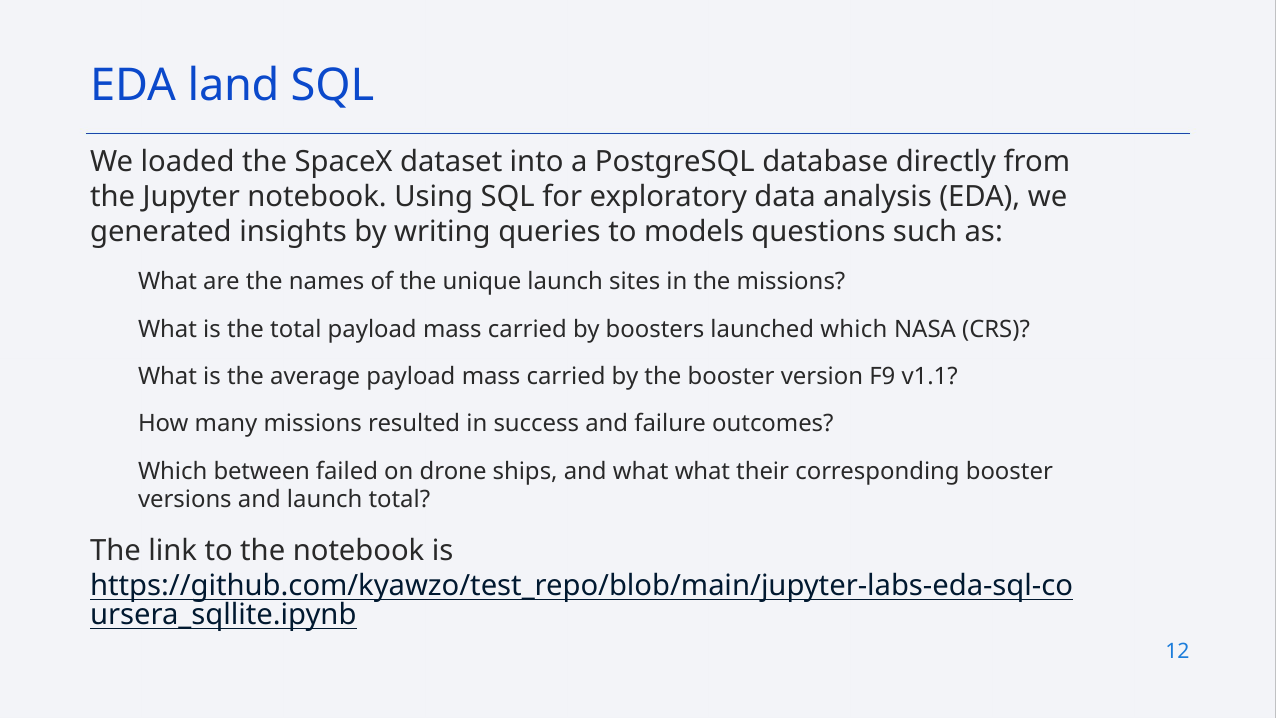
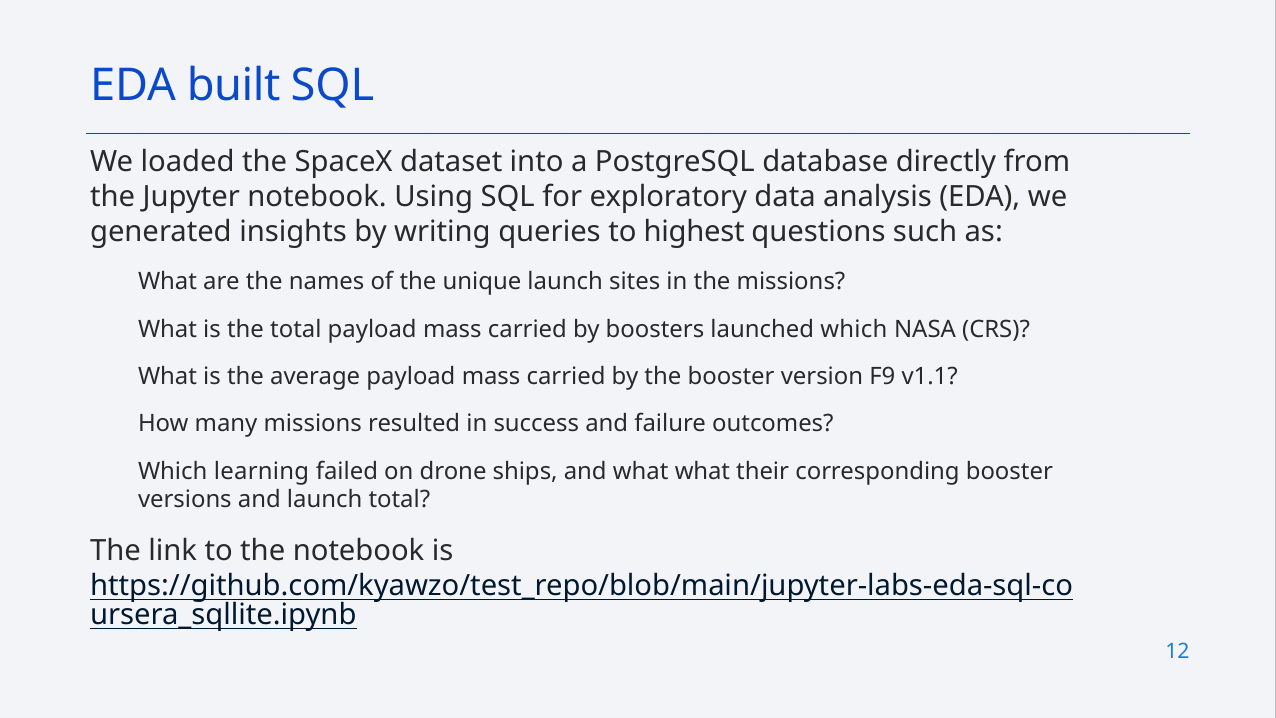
land: land -> built (234, 85)
models: models -> highest (694, 232)
between: between -> learning (262, 471)
